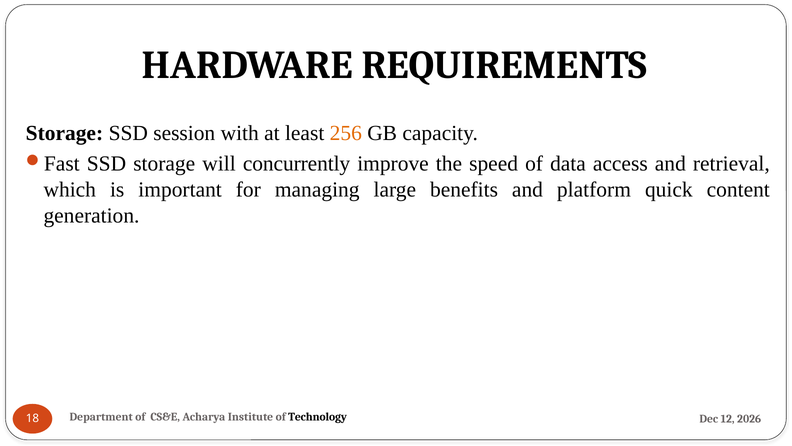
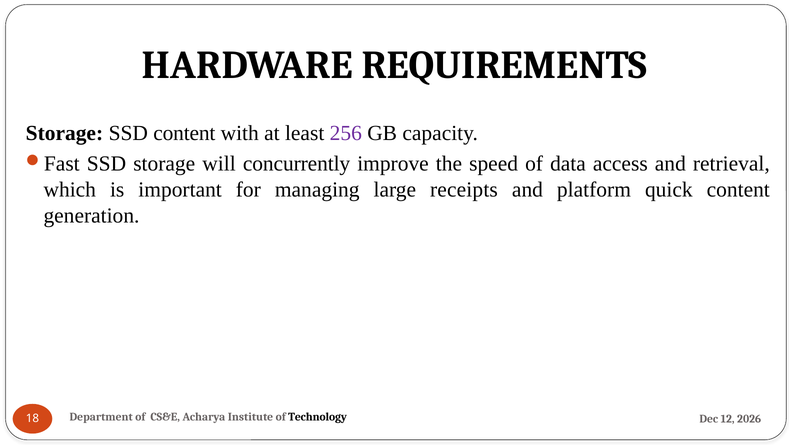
SSD session: session -> content (184, 133)
256 colour: orange -> purple (346, 133)
benefits: benefits -> receipts (464, 189)
